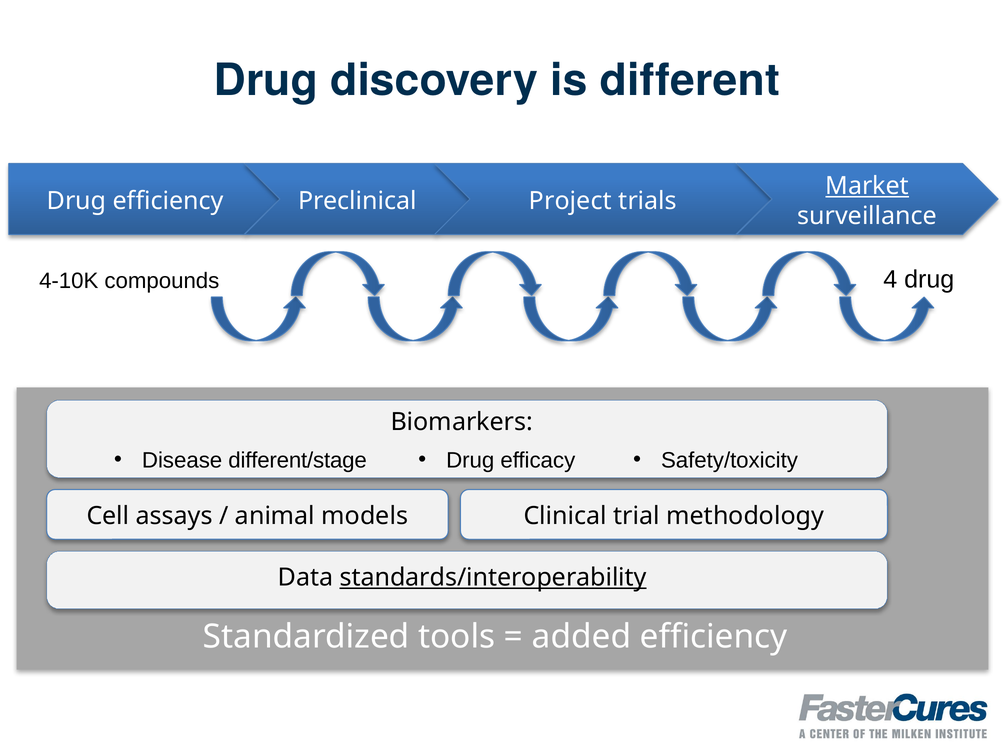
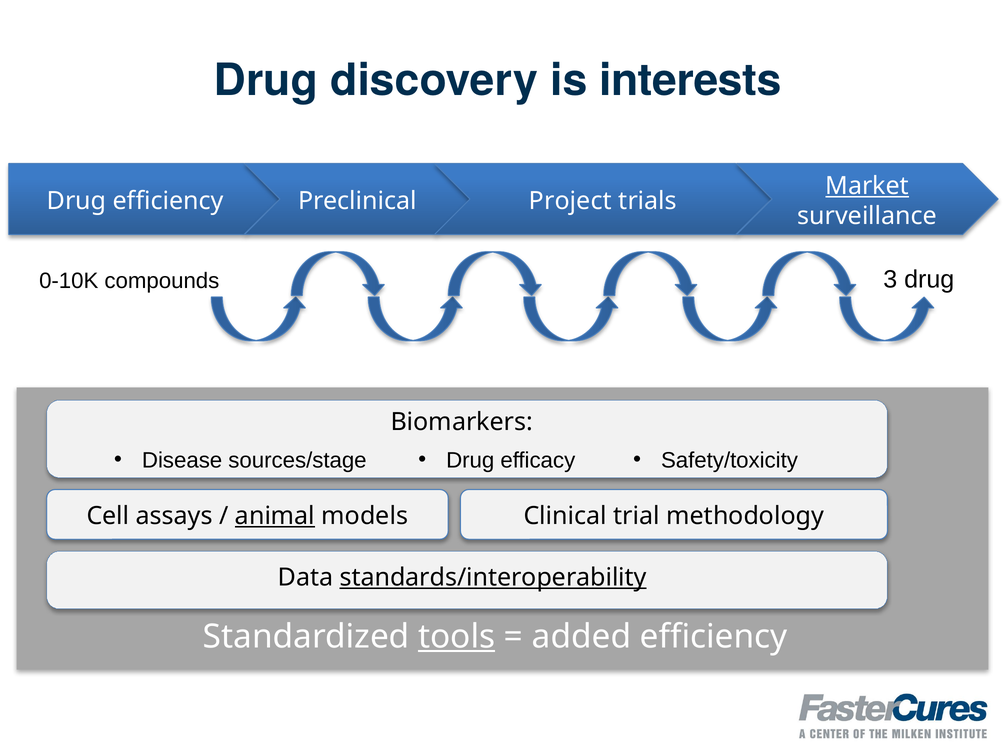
different: different -> interests (690, 81)
4-10K: 4-10K -> 0-10K (69, 281)
4: 4 -> 3 (890, 279)
different/stage: different/stage -> sources/stage (297, 461)
animal underline: none -> present (275, 516)
tools underline: none -> present (457, 637)
